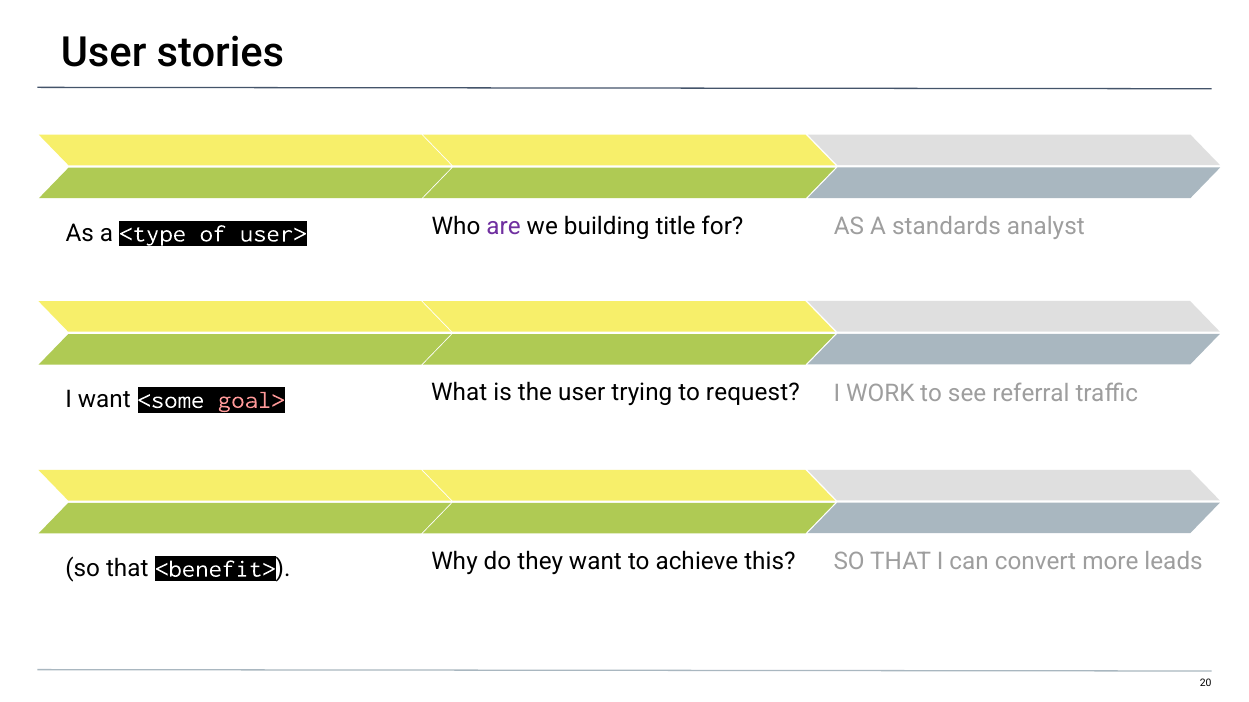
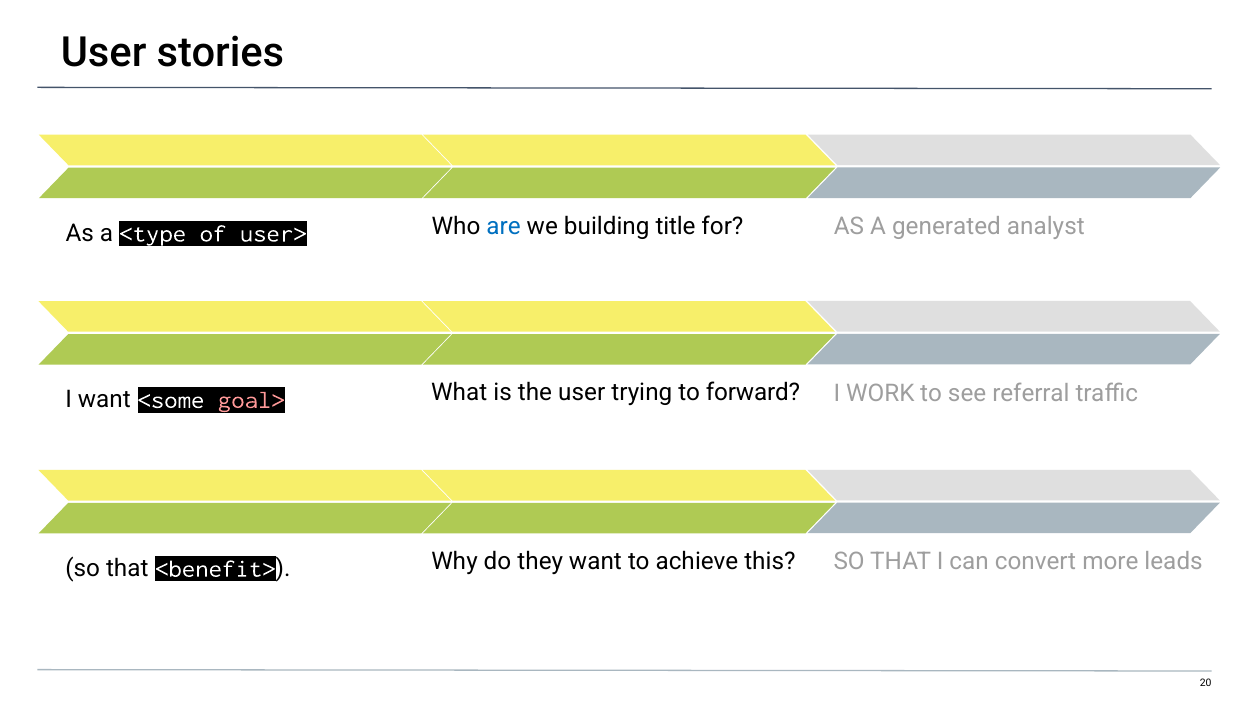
are colour: purple -> blue (504, 226)
standards: standards -> generated (946, 227)
request: request -> forward (753, 393)
